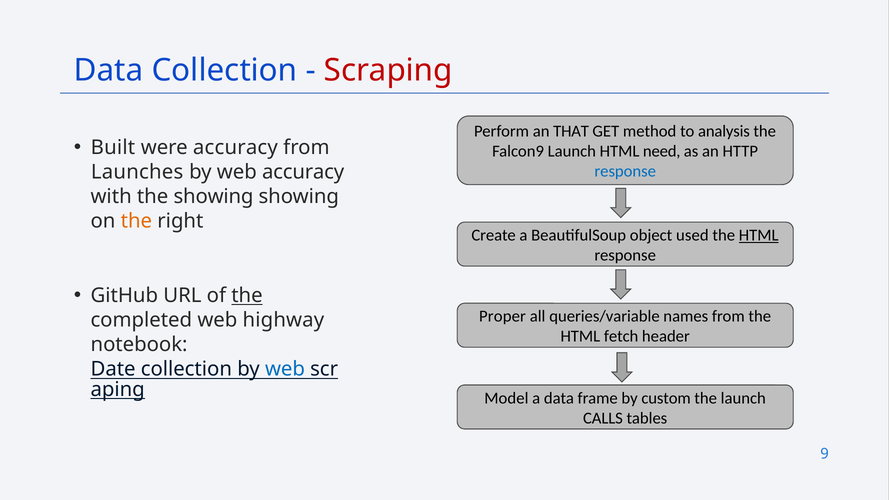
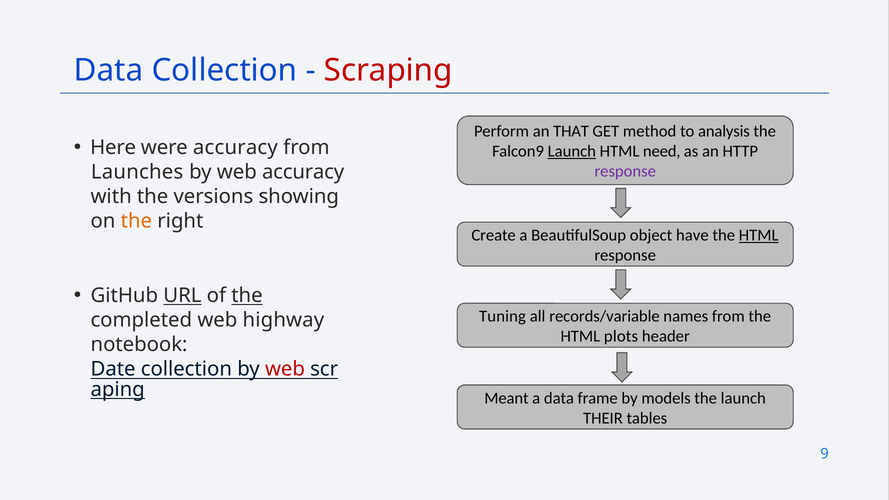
Built: Built -> Here (113, 148)
Launch underline: none -> present (572, 151)
response colour: blue -> purple (625, 171)
the showing: showing -> versions (213, 197)
used: used -> have (692, 235)
URL underline: none -> present (182, 296)
Proper: Proper -> Tuning (503, 316)
queries/variable: queries/variable -> records/variable (604, 316)
fetch: fetch -> plots (621, 336)
web colour: blue -> red (285, 369)
Model: Model -> Meant (506, 398)
custom: custom -> models (666, 398)
CALLS: CALLS -> THEIR (603, 418)
